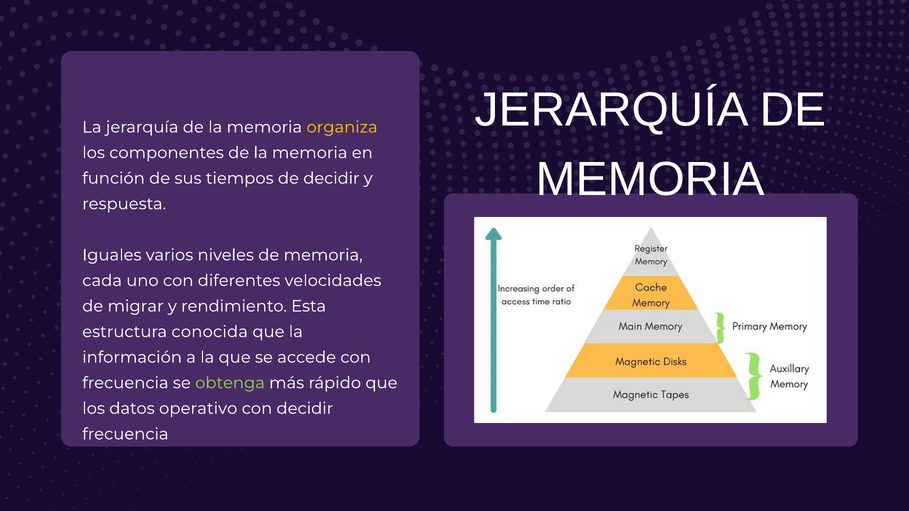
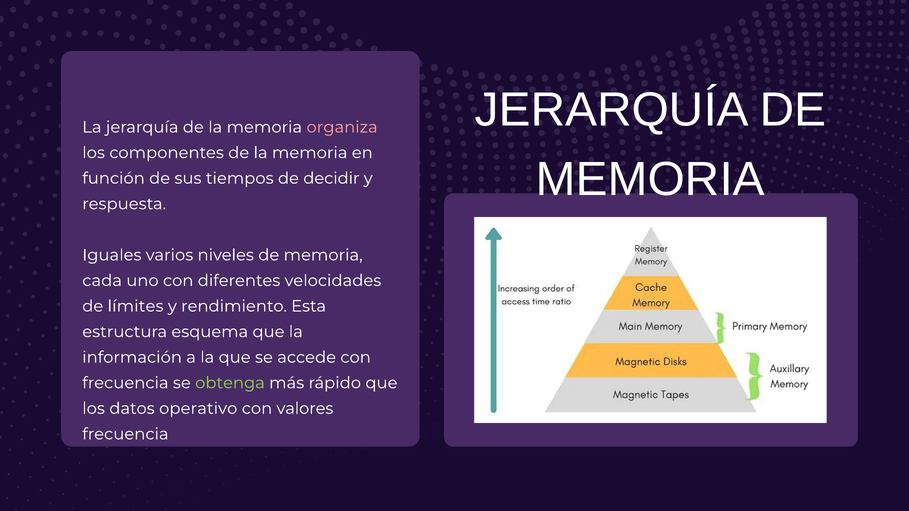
organiza colour: yellow -> pink (342, 127)
migrar: migrar -> límites (136, 306)
conocida: conocida -> esquema (210, 332)
con decidir: decidir -> valores (305, 409)
